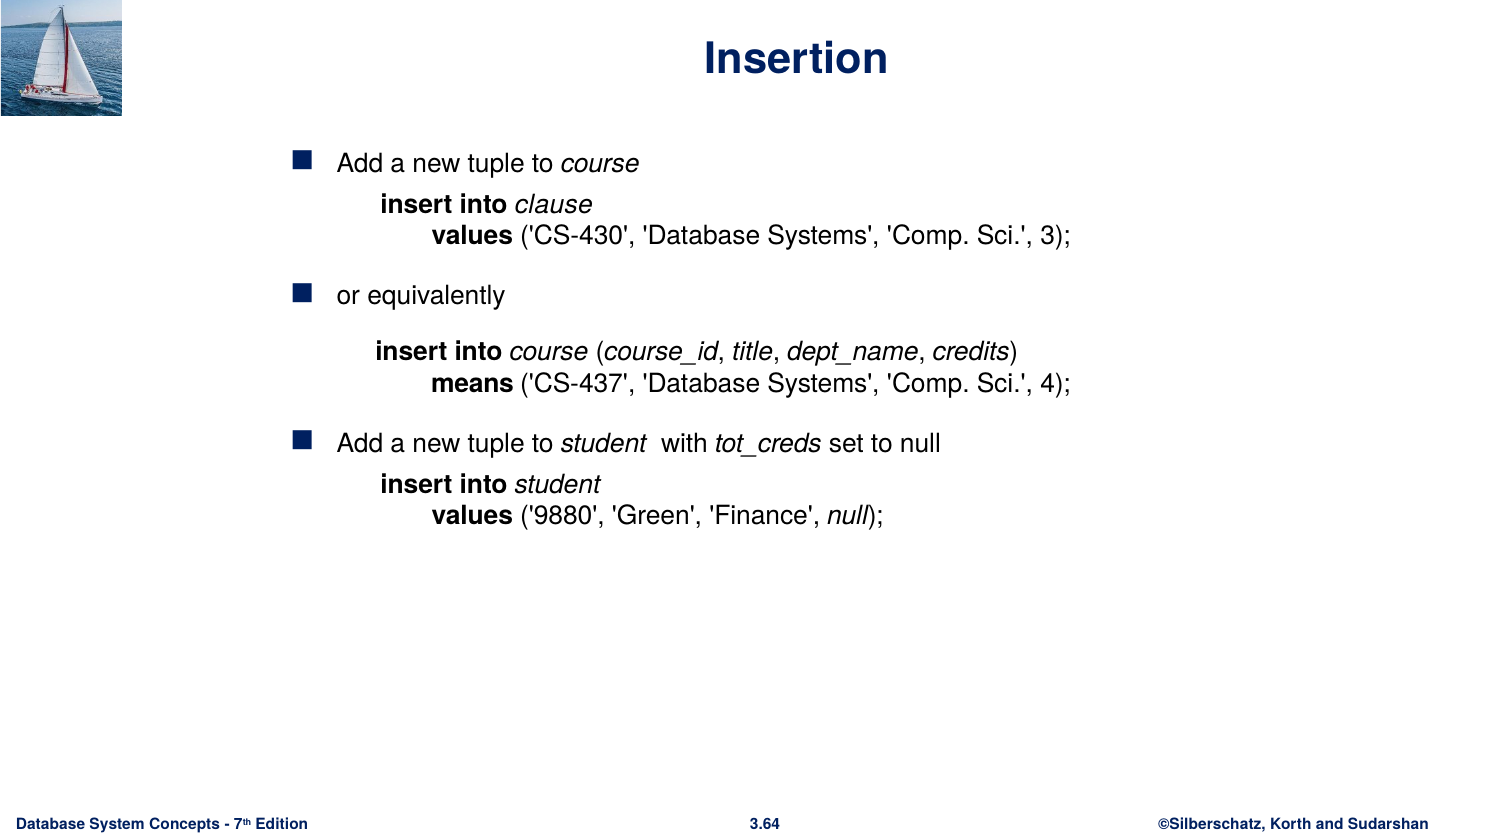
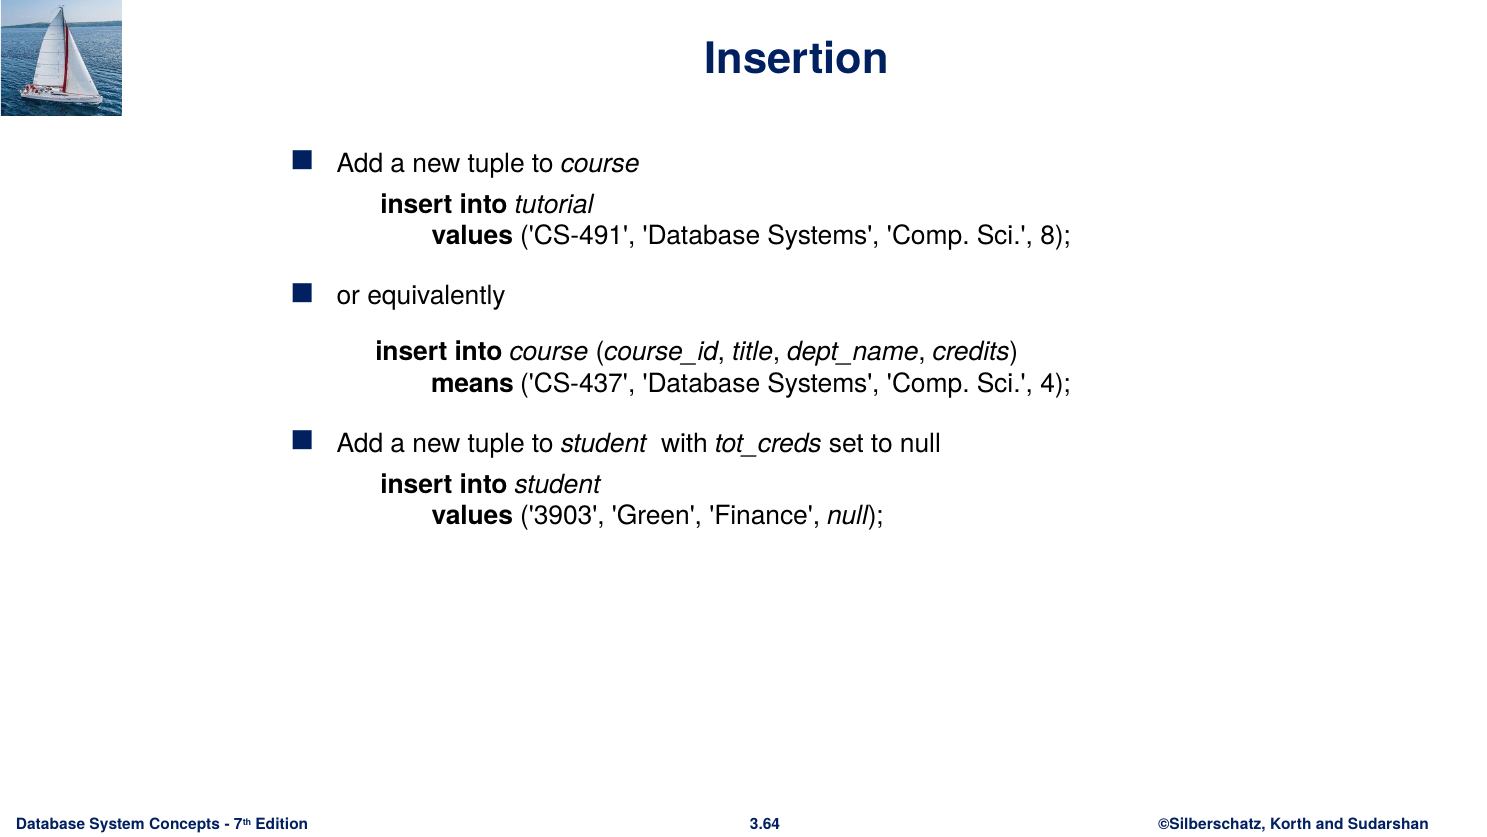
clause: clause -> tutorial (554, 204)
CS-430: CS-430 -> CS-491 (578, 236)
3: 3 -> 8 (1056, 236)
9880: 9880 -> 3903 (562, 516)
